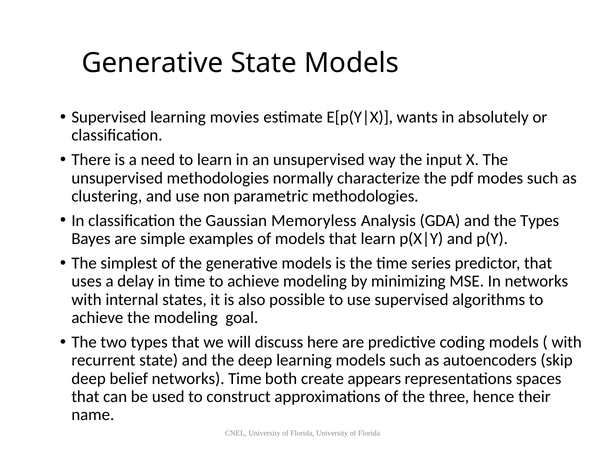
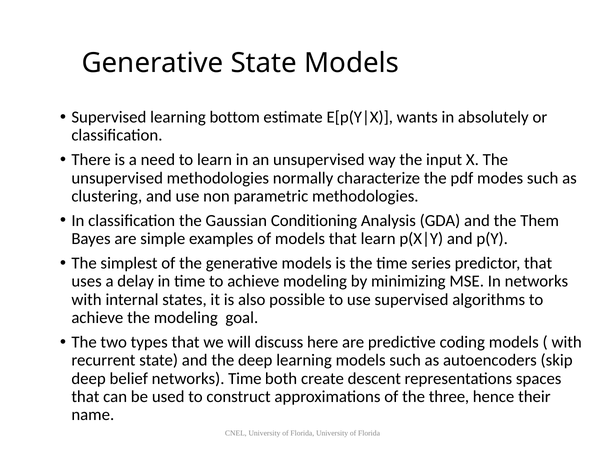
movies: movies -> bottom (235, 117)
Memoryless: Memoryless -> Conditioning (314, 221)
the Types: Types -> Them (540, 221)
appears: appears -> descent (374, 378)
